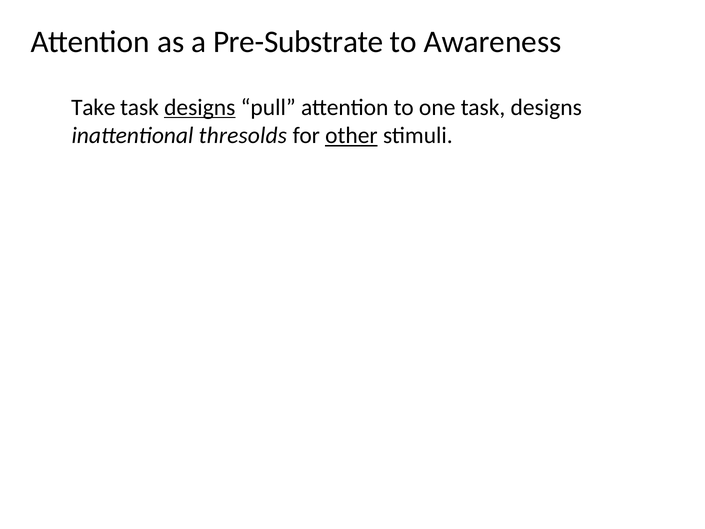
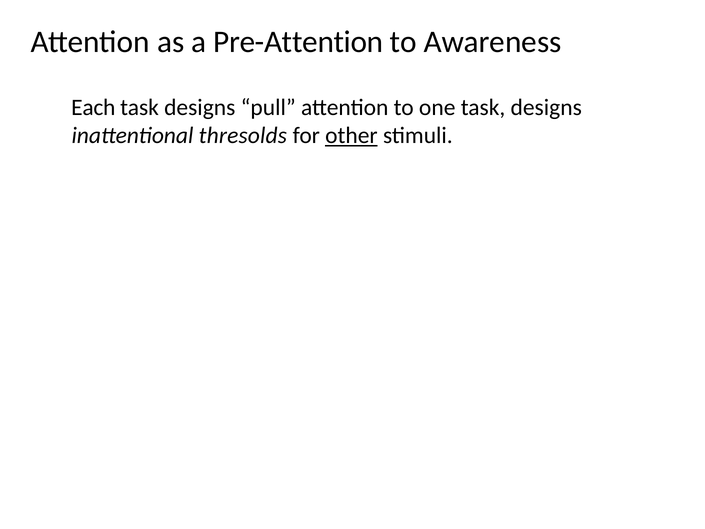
Pre-Substrate: Pre-Substrate -> Pre-Attention (298, 42)
Take: Take -> Each (93, 107)
designs underline: present -> none (200, 107)
